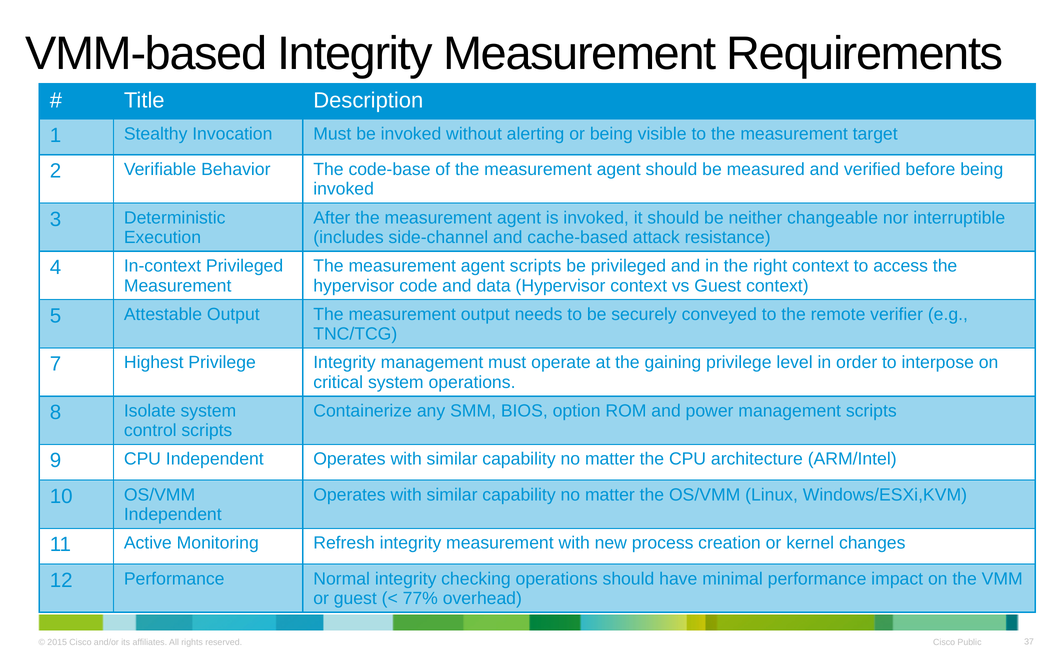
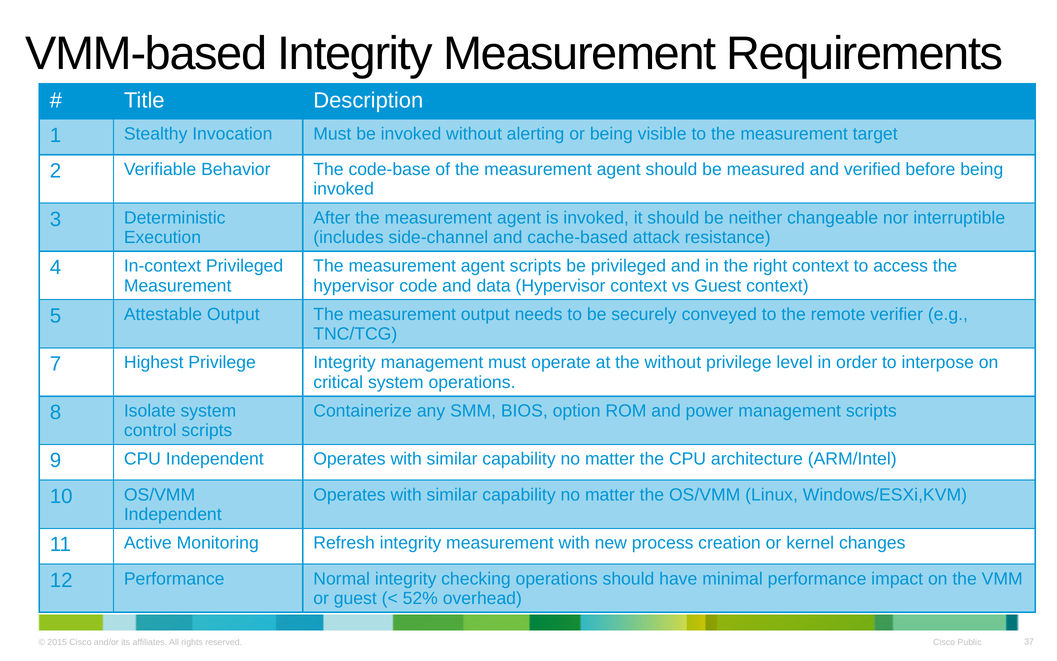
the gaining: gaining -> without (673, 362)
77%: 77% -> 52% (420, 598)
